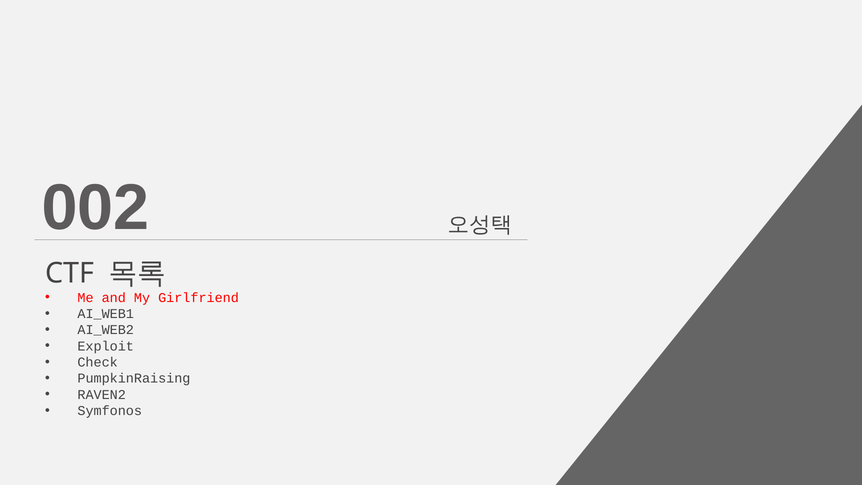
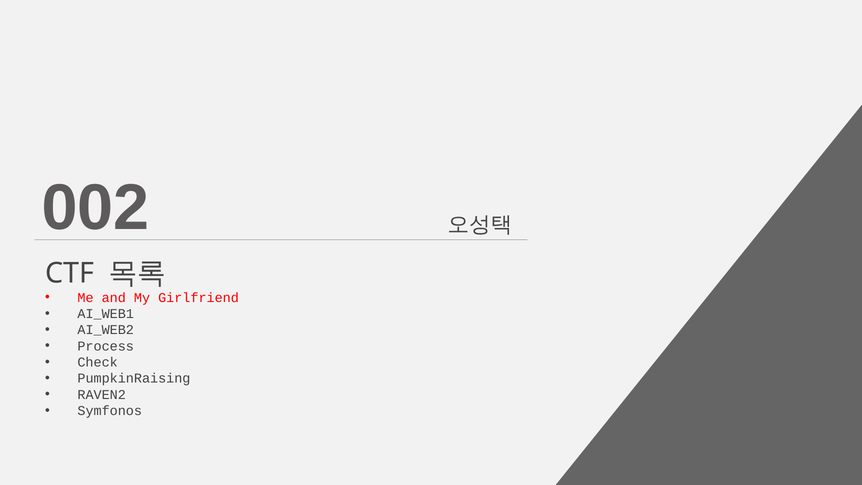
Exploit: Exploit -> Process (106, 346)
